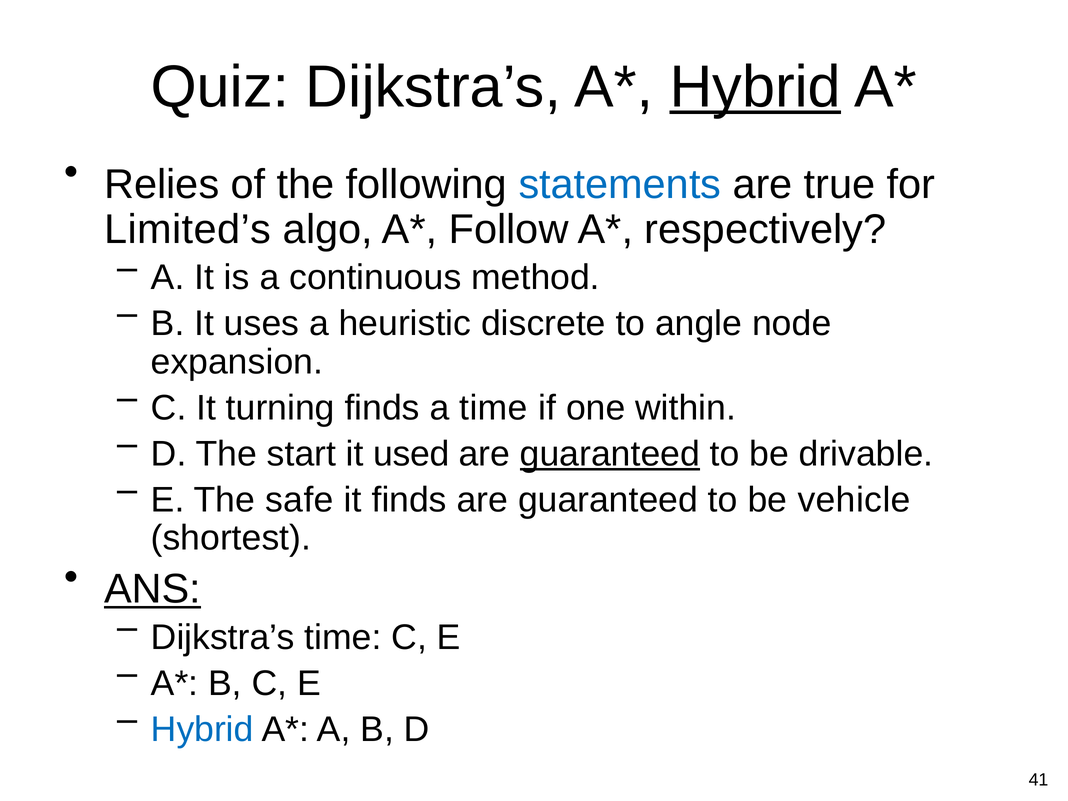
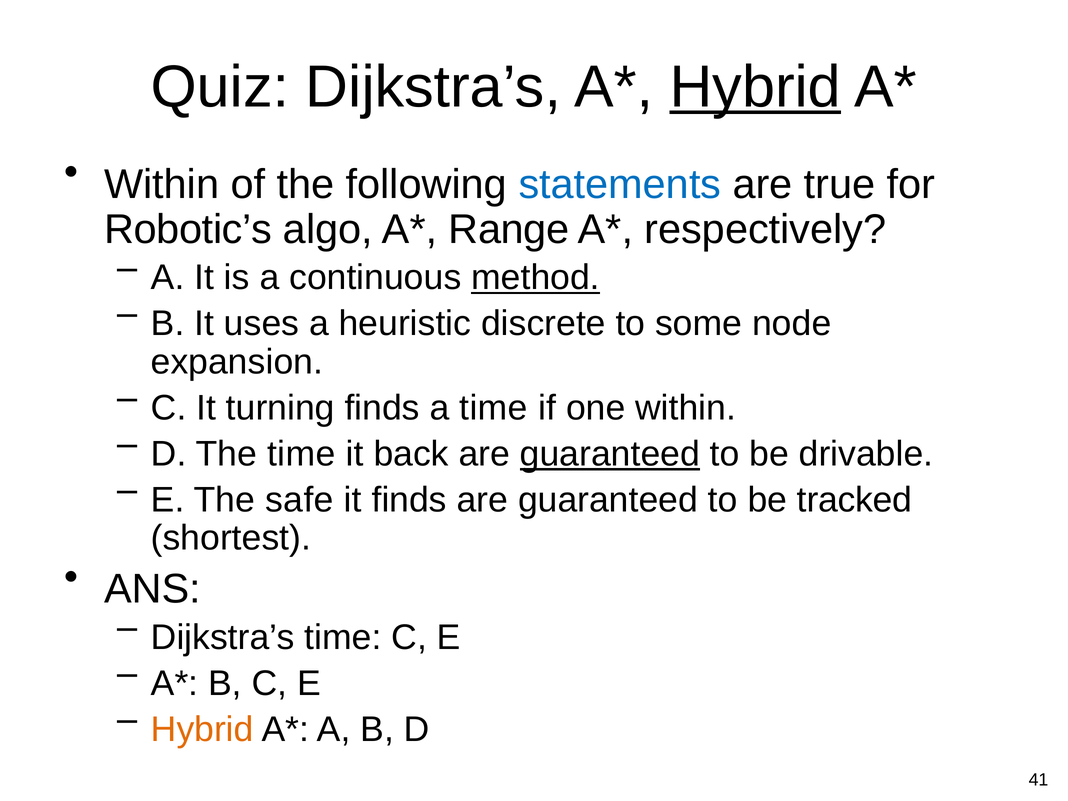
Relies: Relies -> Within (162, 184)
Limited’s: Limited’s -> Robotic’s (188, 229)
Follow: Follow -> Range (509, 229)
method underline: none -> present (535, 278)
angle: angle -> some (699, 324)
The start: start -> time (301, 454)
used: used -> back (411, 454)
vehicle: vehicle -> tracked (854, 500)
ANS underline: present -> none (153, 589)
Hybrid colour: blue -> orange (202, 729)
